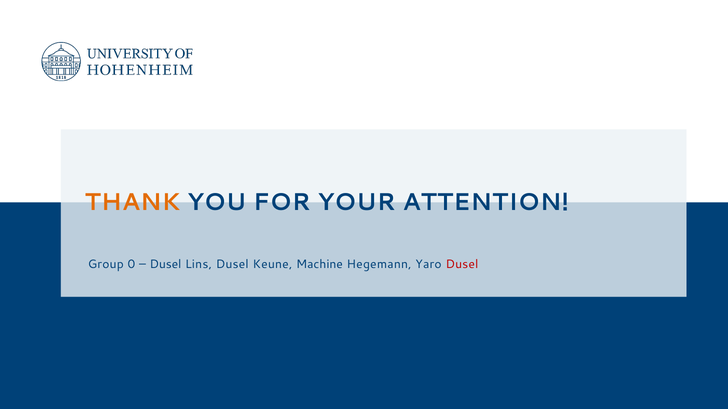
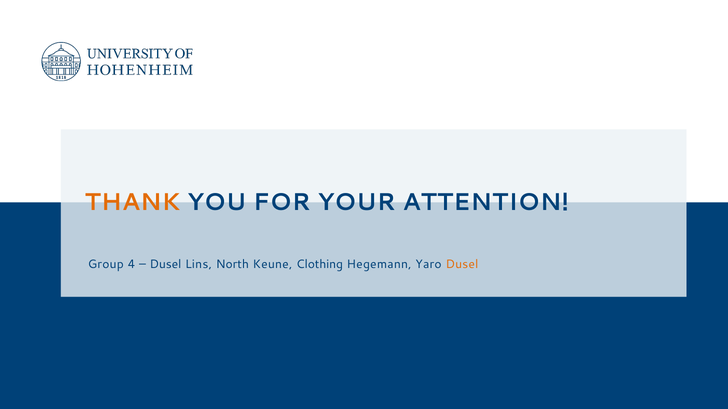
0: 0 -> 4 (131, 264)
Lins Dusel: Dusel -> North (232, 264)
Machine: Machine -> Clothing (320, 264)
Dusel colour: red -> orange (462, 264)
